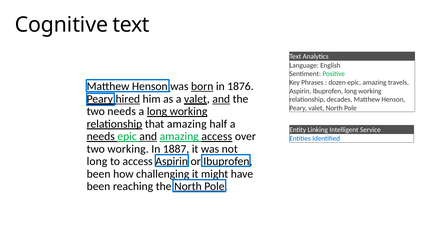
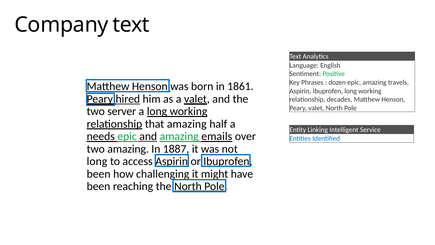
Cognitive: Cognitive -> Company (61, 25)
born underline: present -> none (202, 86)
1876: 1876 -> 1861 (240, 86)
and underline: present -> none (221, 99)
two needs: needs -> server (122, 111)
amazing access: access -> emails (217, 136)
two working: working -> amazing (128, 149)
